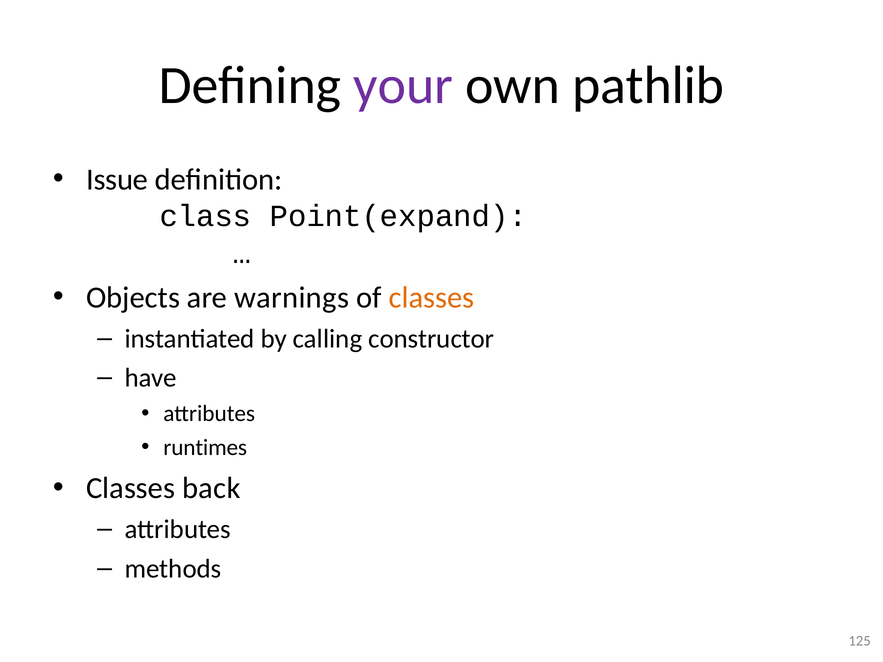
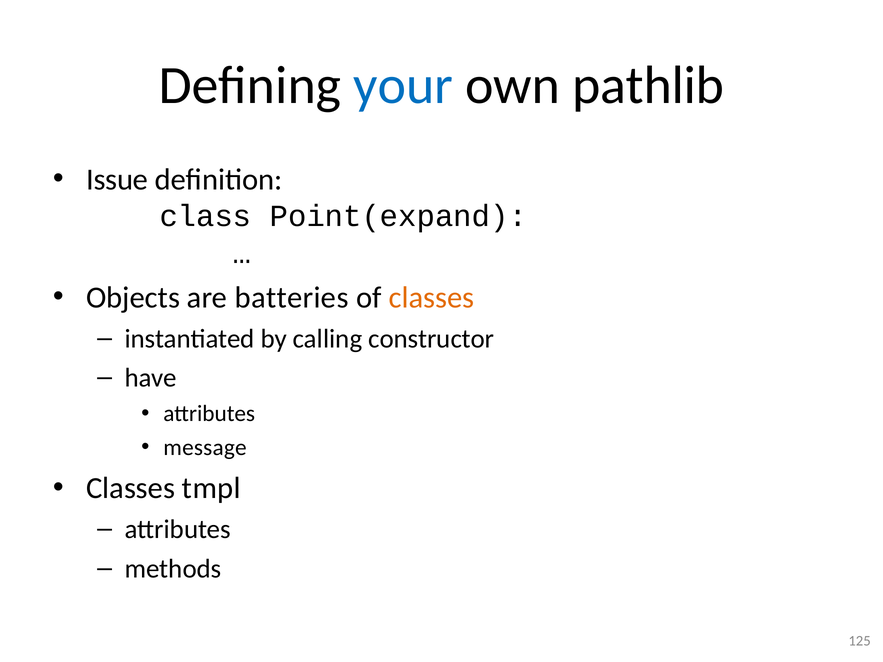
your colour: purple -> blue (403, 85)
warnings: warnings -> batteries (292, 298)
runtimes: runtimes -> message (205, 448)
back: back -> tmpl (211, 488)
